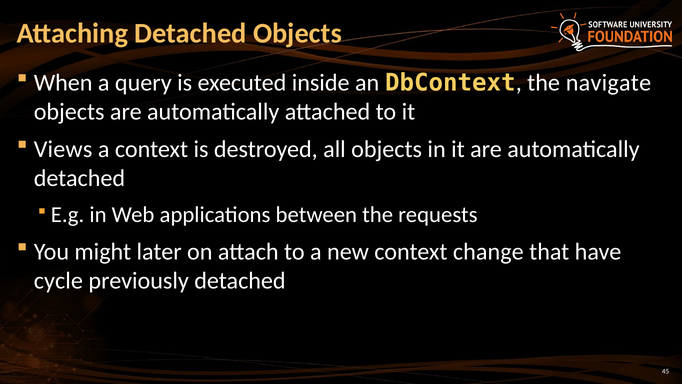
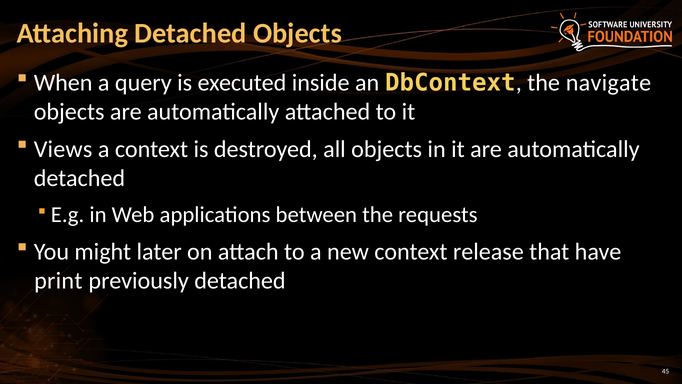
change: change -> release (488, 251)
cycle: cycle -> print (58, 280)
